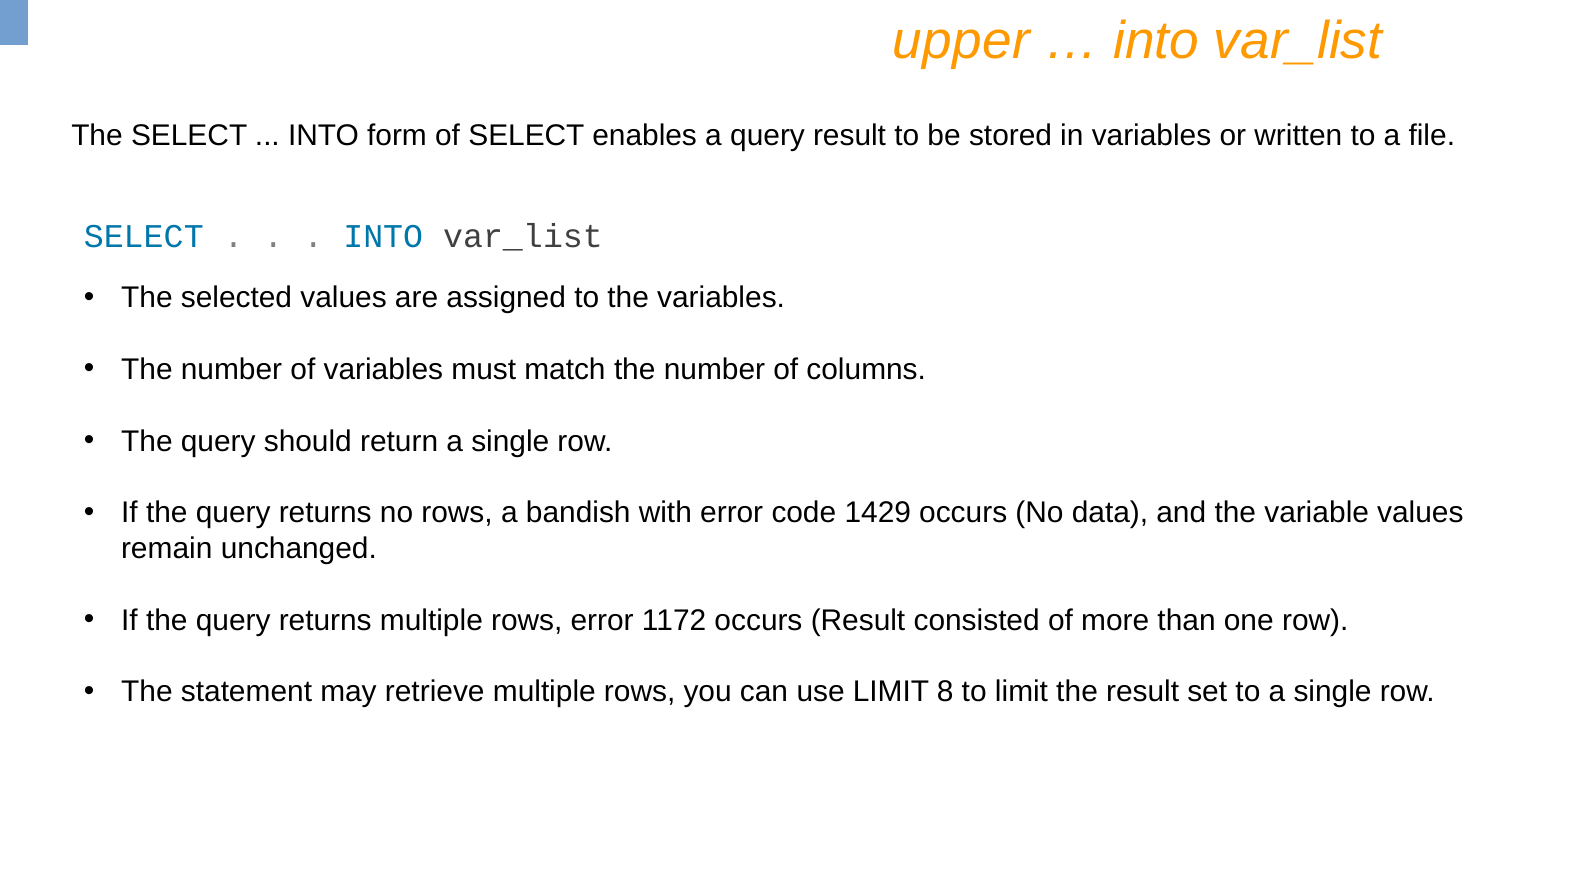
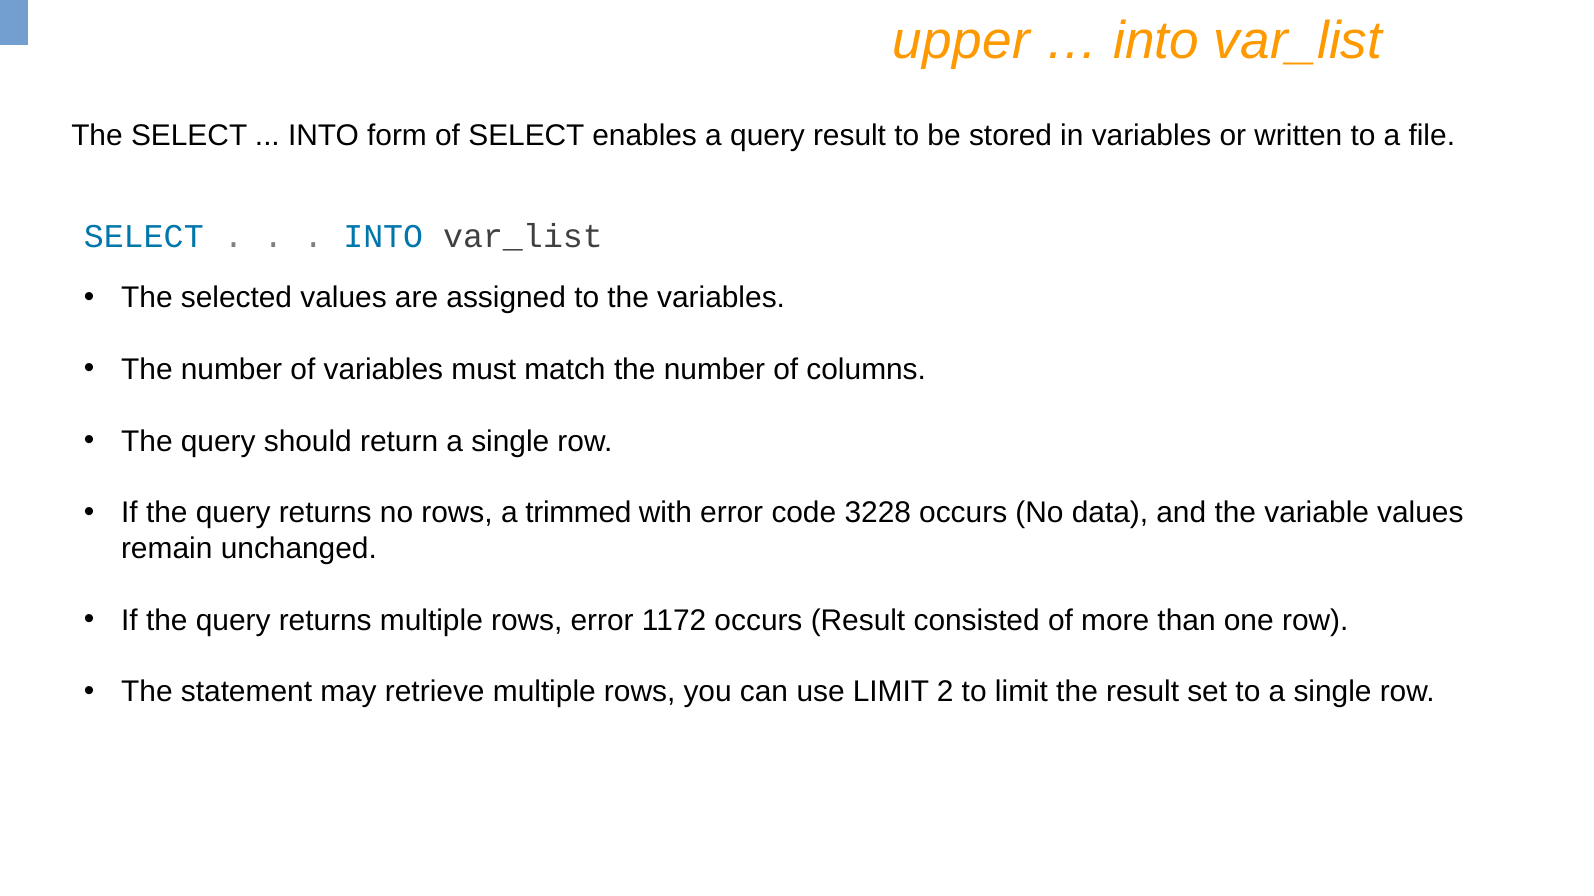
bandish: bandish -> trimmed (578, 513)
1429: 1429 -> 3228 (878, 513)
8: 8 -> 2 (945, 693)
